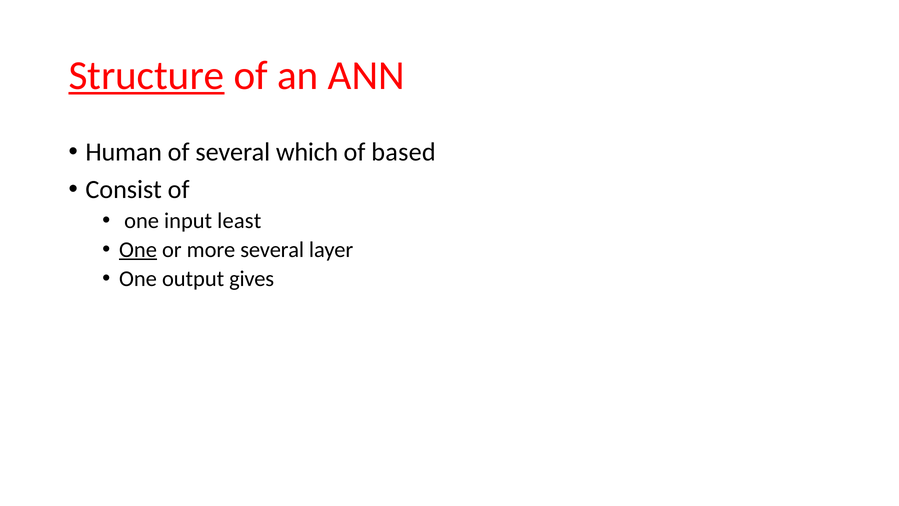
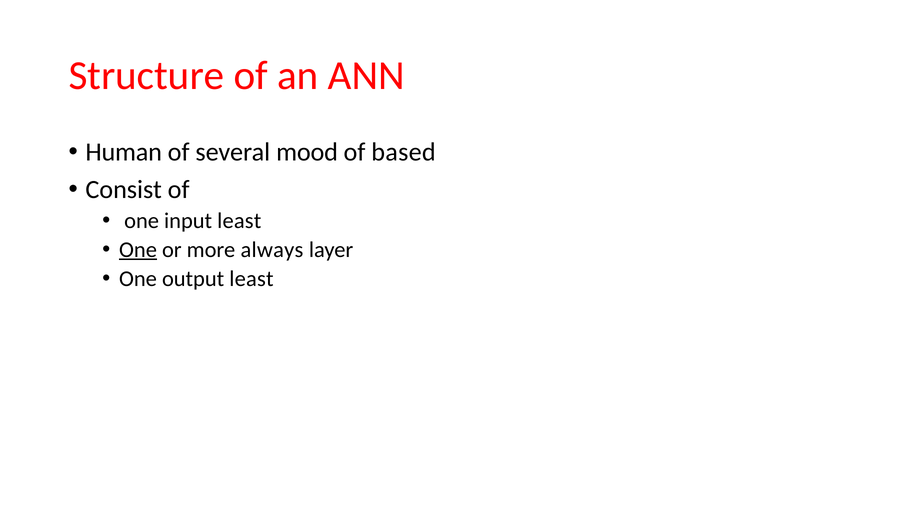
Structure underline: present -> none (146, 76)
which: which -> mood (307, 152)
more several: several -> always (272, 250)
output gives: gives -> least (251, 278)
